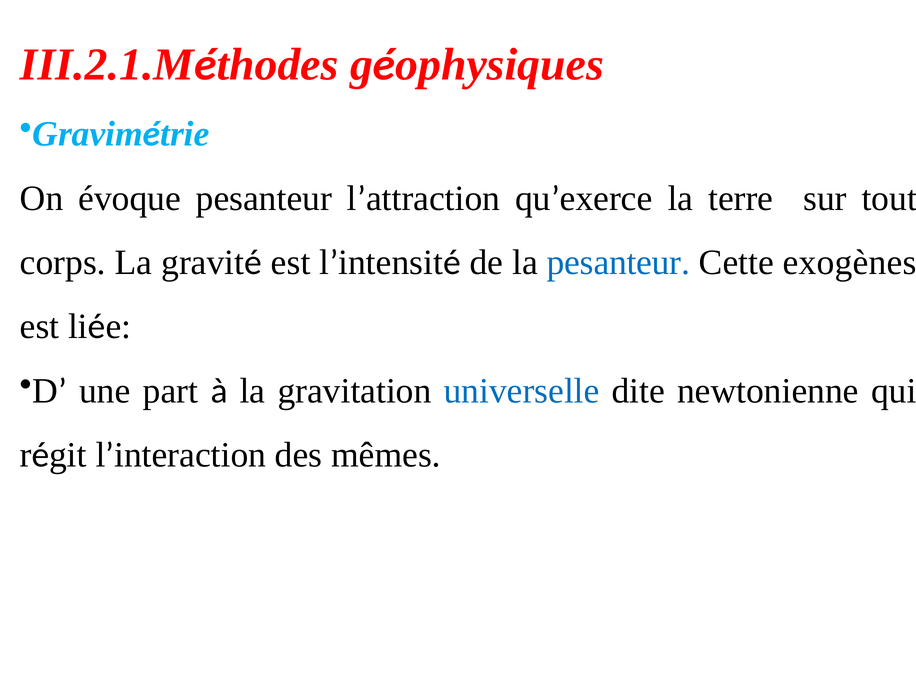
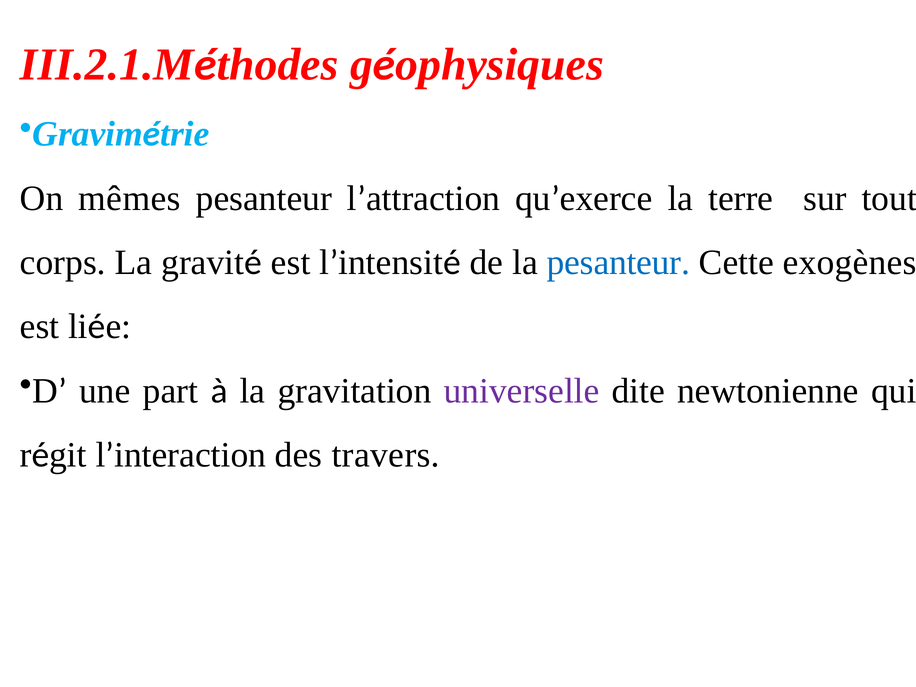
évoque: évoque -> mêmes (129, 198)
universelle colour: blue -> purple (522, 391)
mêmes: mêmes -> travers (386, 455)
